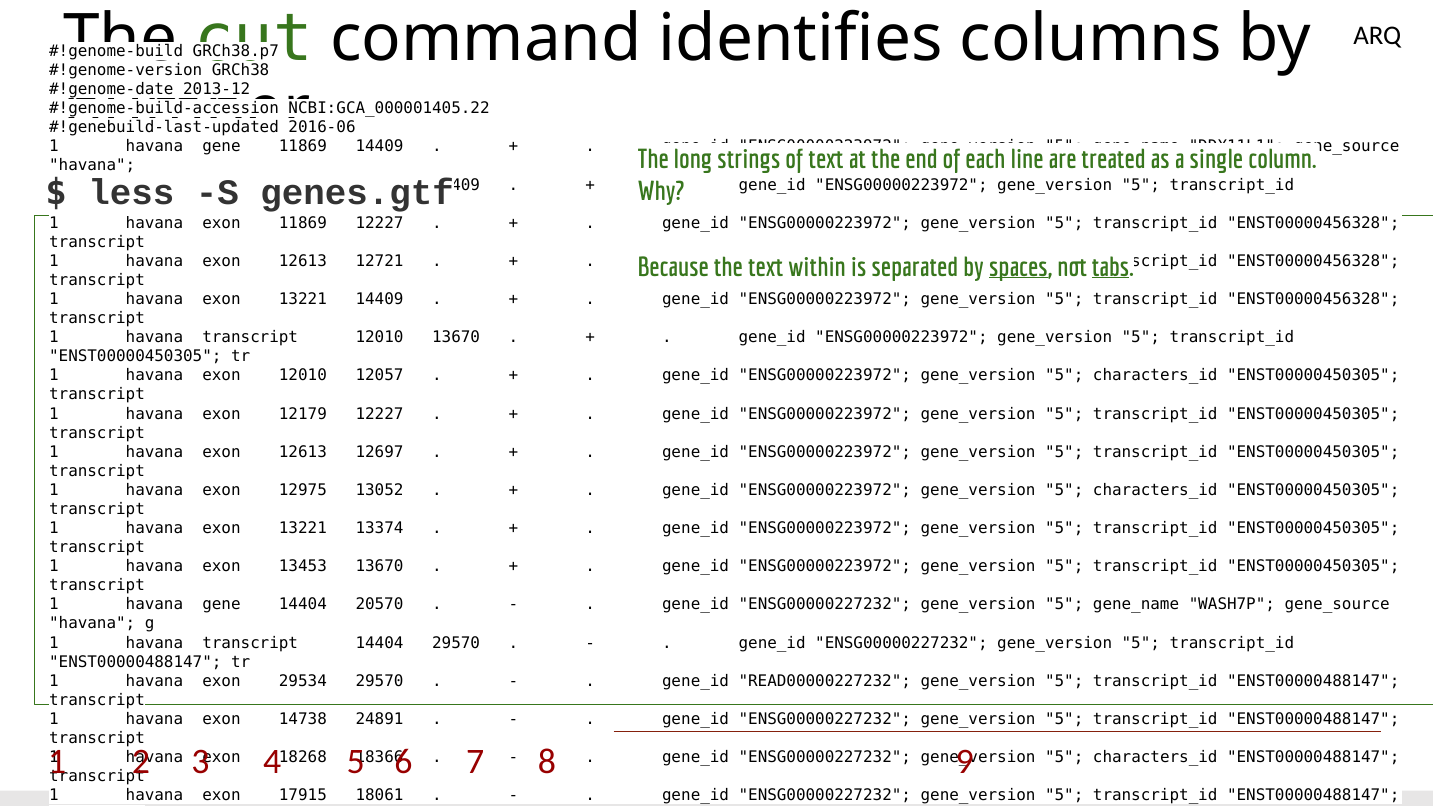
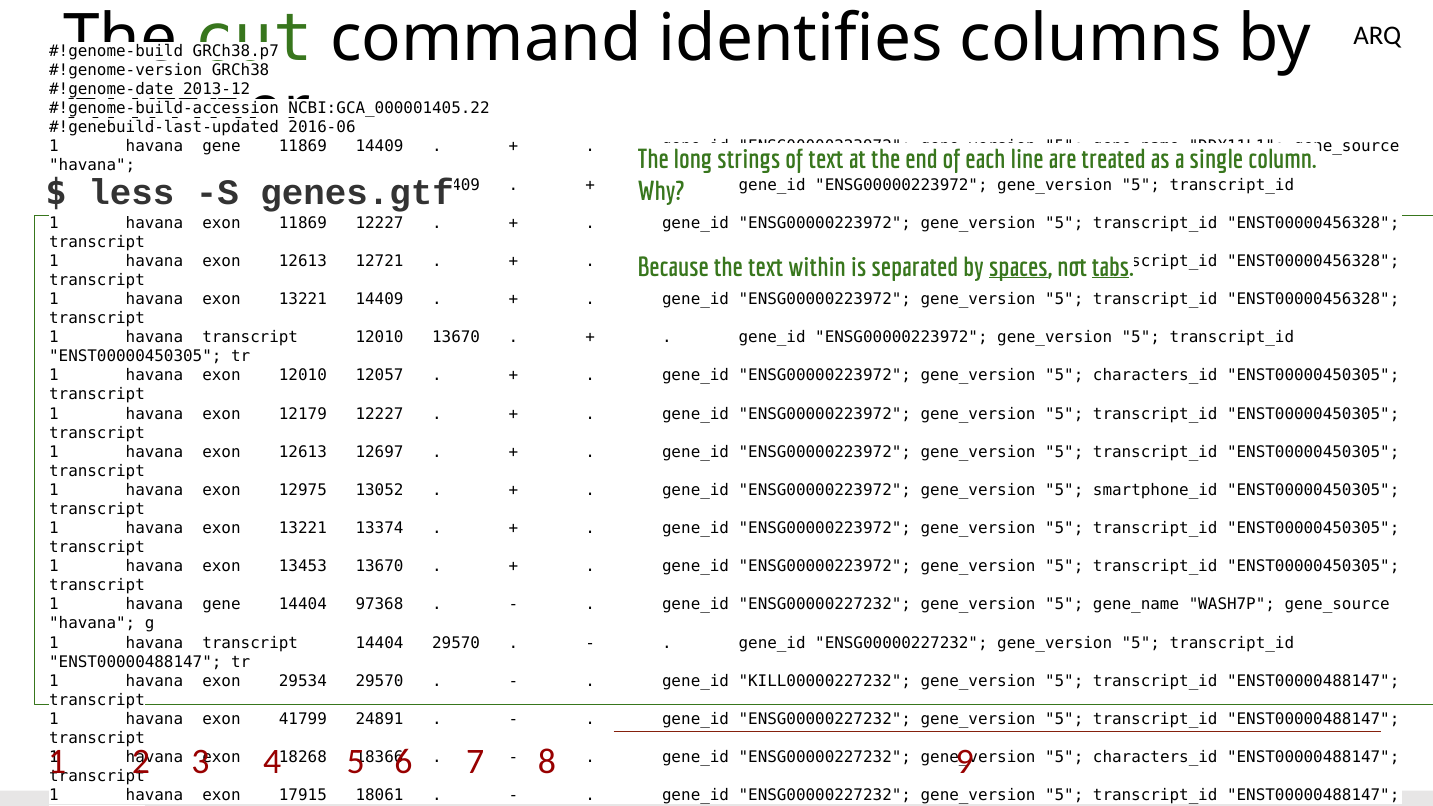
characters_id: characters_id -> smartphone_id (1155, 490)
20570: 20570 -> 97368 (379, 605)
READ00000227232: READ00000227232 -> KILL00000227232 (825, 681)
14738: 14738 -> 41799 (303, 719)
